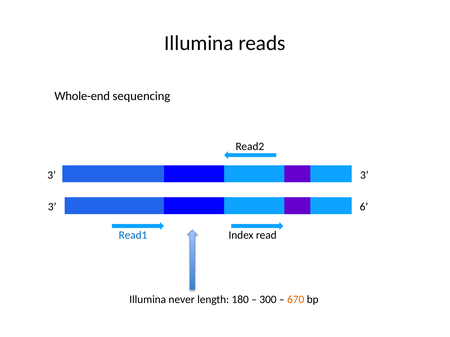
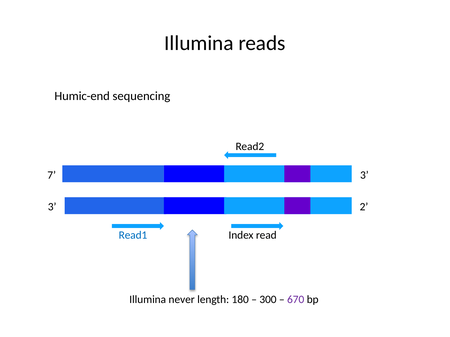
Whole-end: Whole-end -> Humic-end (82, 96)
3: 3 -> 7 (52, 175)
6: 6 -> 2 (364, 207)
670 colour: orange -> purple (296, 300)
